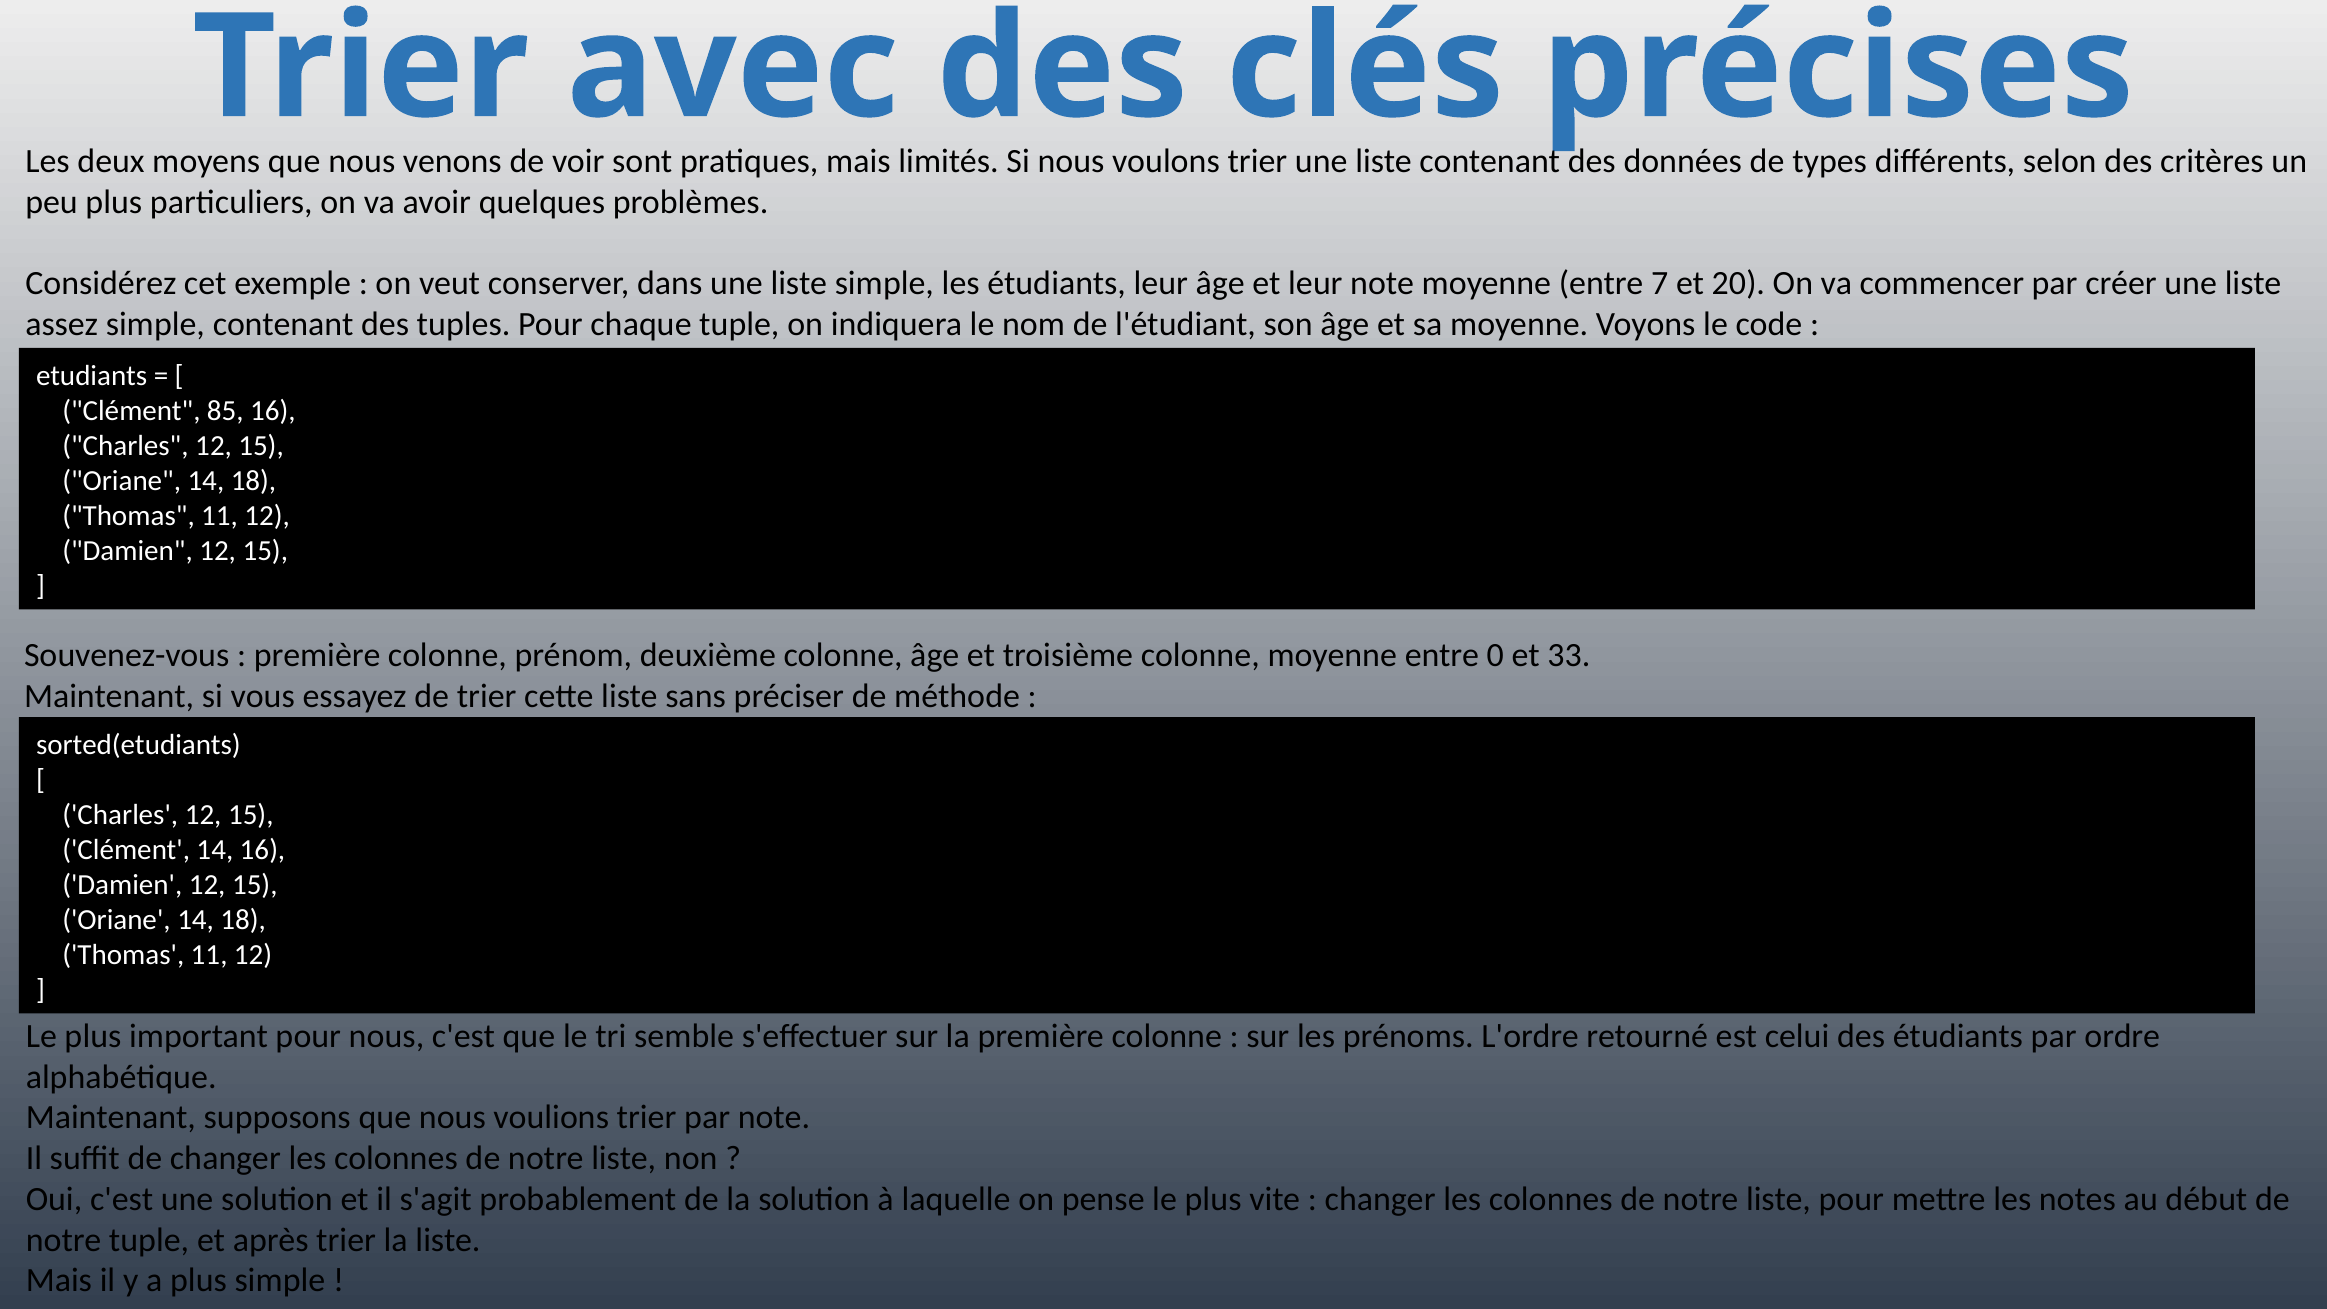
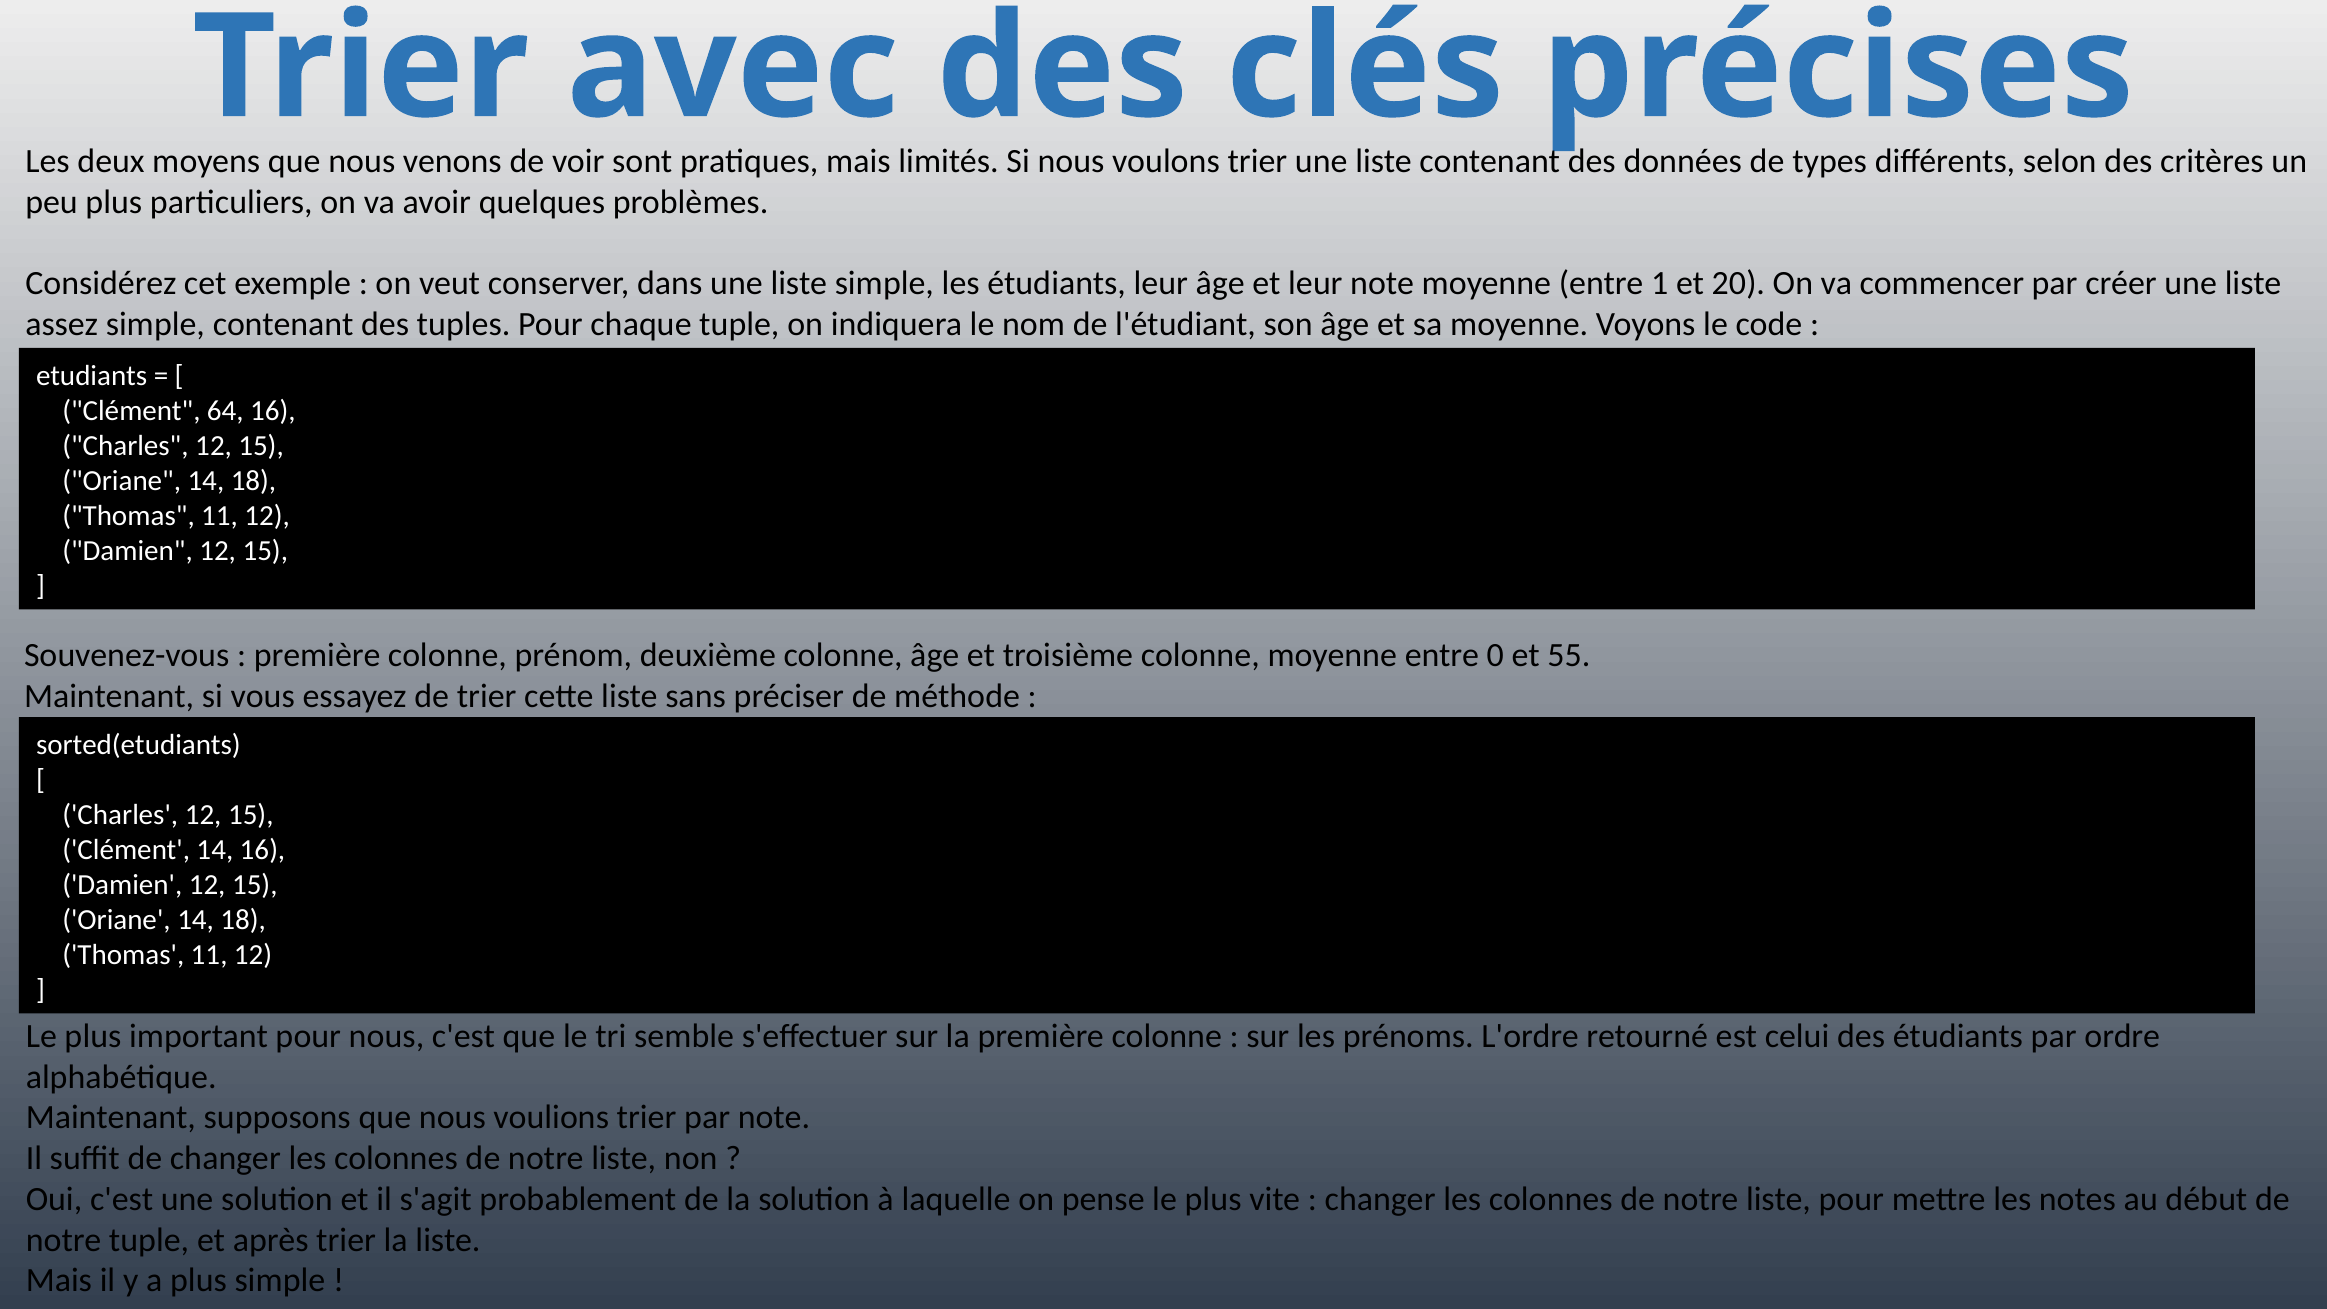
7: 7 -> 1 (1660, 283)
85: 85 -> 64 (225, 411)
33: 33 -> 55 (1569, 655)
